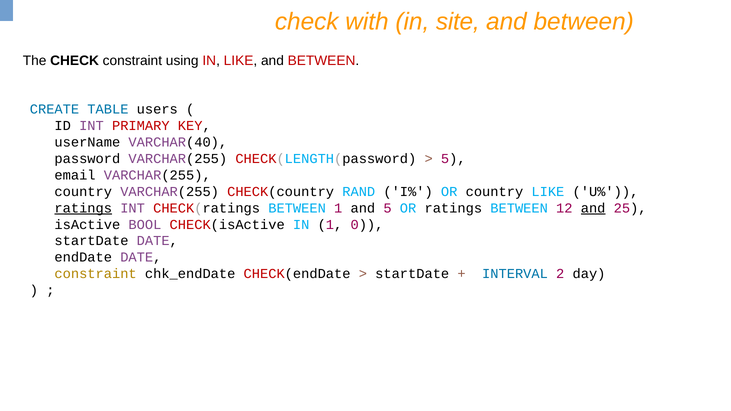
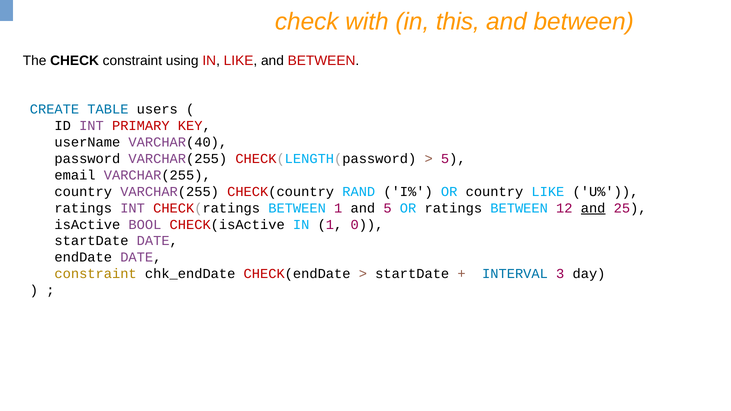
site: site -> this (458, 22)
ratings underline: present -> none (83, 208)
2: 2 -> 3 (560, 274)
